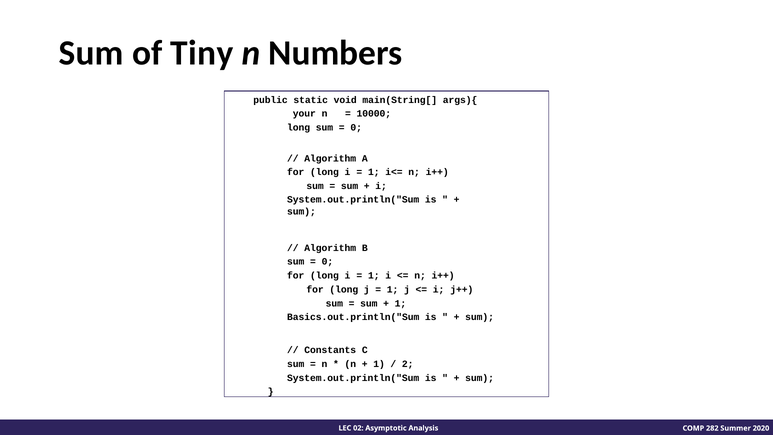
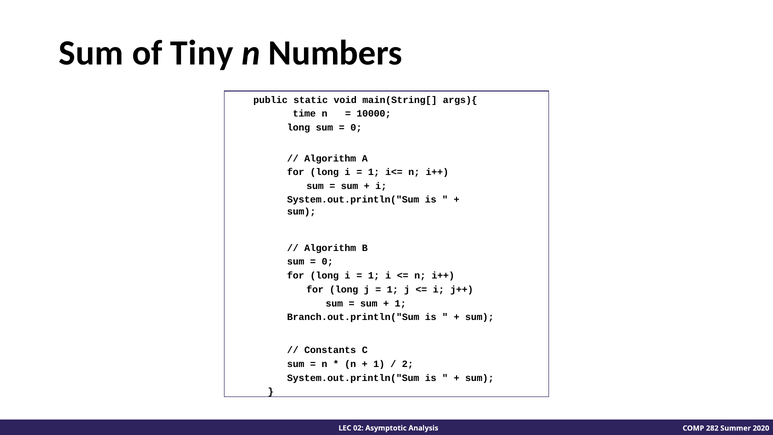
your: your -> time (304, 114)
Basics.out.println("Sum: Basics.out.println("Sum -> Branch.out.println("Sum (353, 317)
